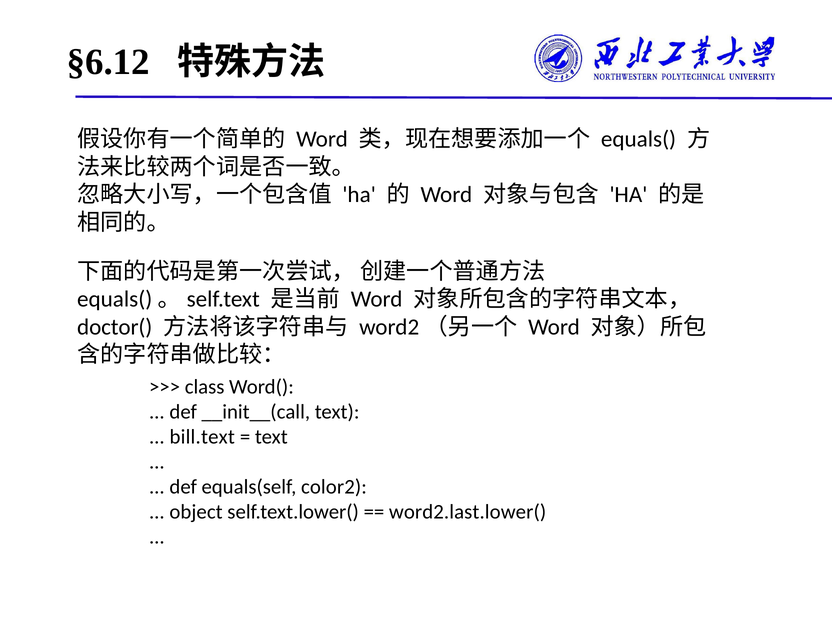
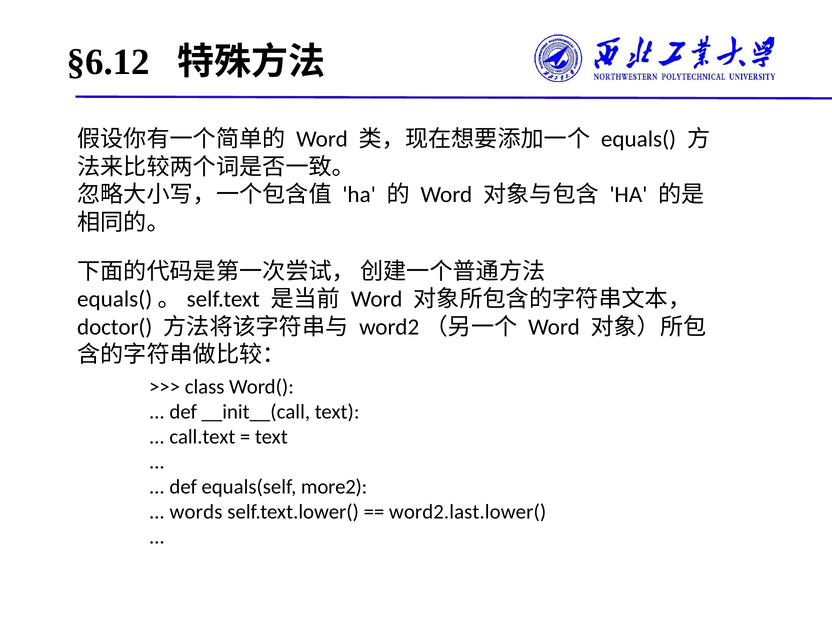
bill.text: bill.text -> call.text (202, 437)
color2: color2 -> more2 (334, 487)
object: object -> words (196, 512)
